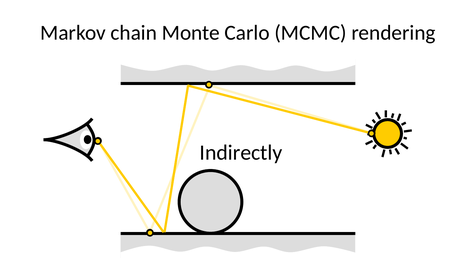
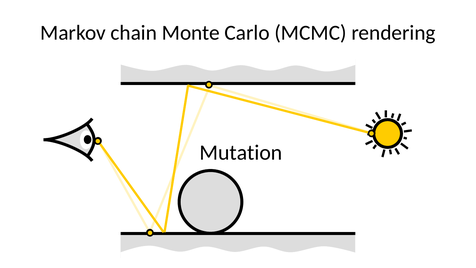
Indirectly: Indirectly -> Mutation (241, 152)
